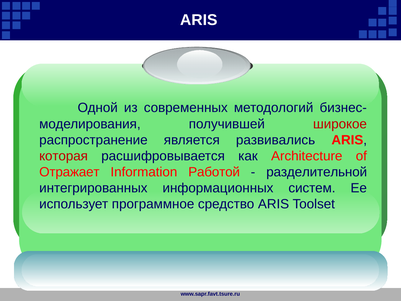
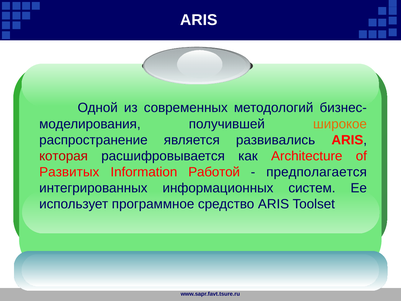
широкое colour: red -> orange (340, 124)
Отражает: Отражает -> Развитых (69, 172)
разделительной: разделительной -> предполагается (317, 172)
